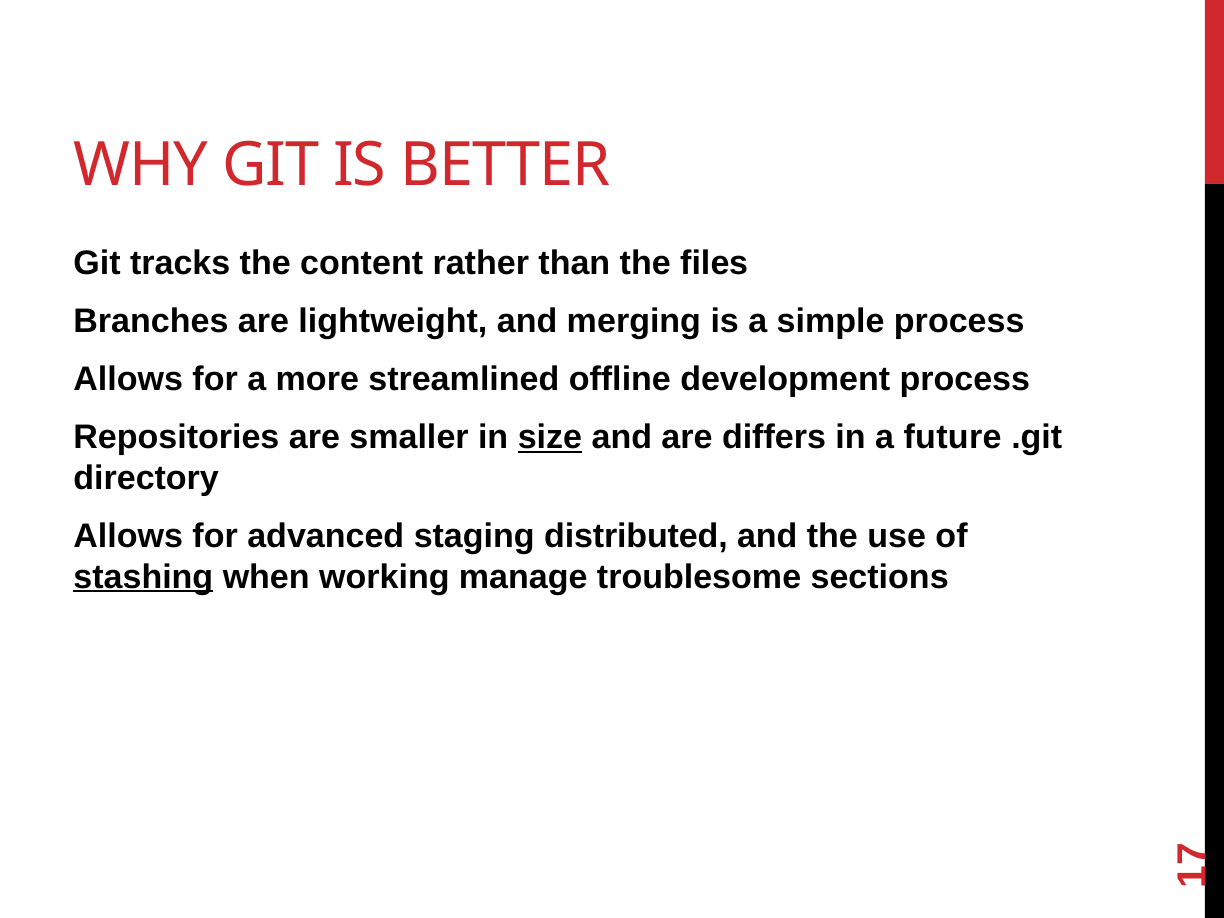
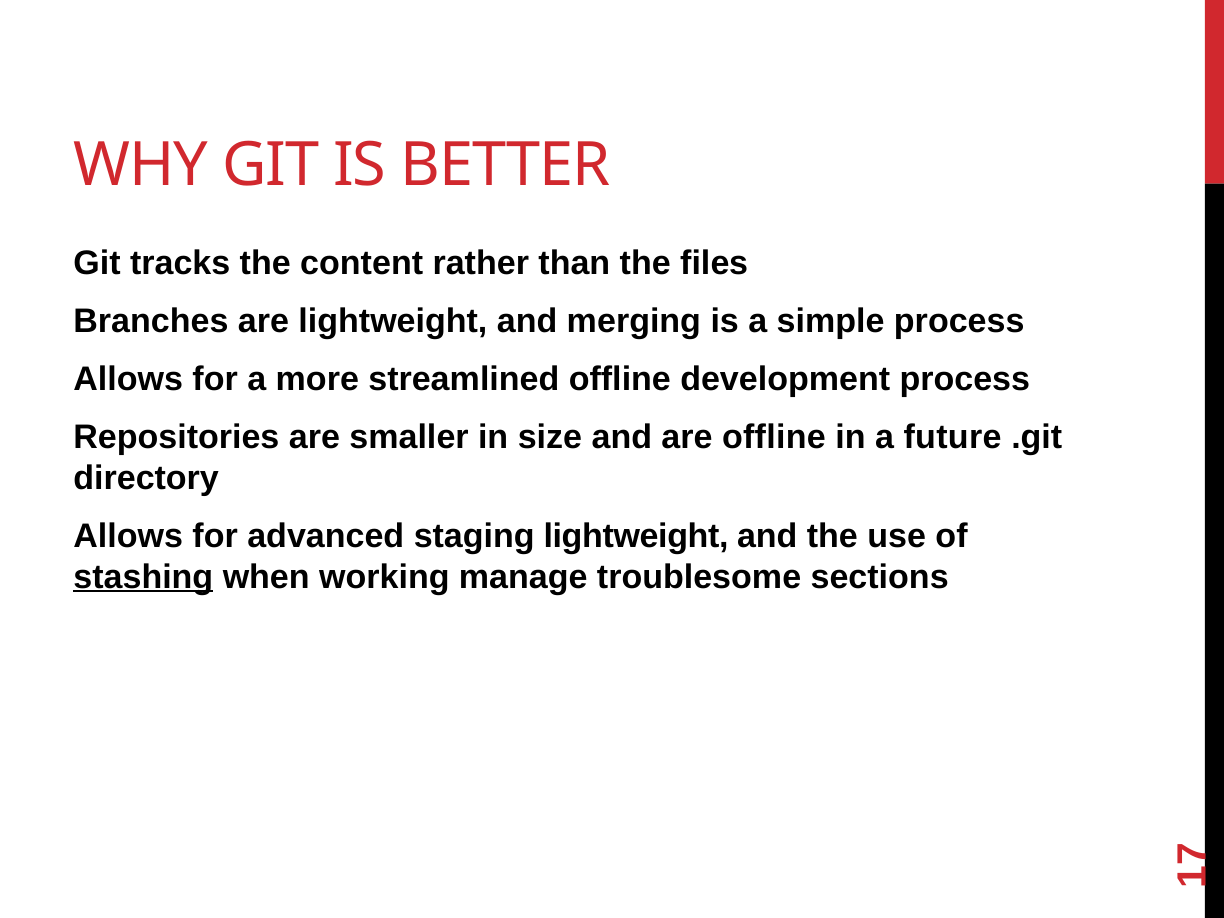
size underline: present -> none (550, 437)
are differs: differs -> offline (774, 437)
staging distributed: distributed -> lightweight (636, 536)
